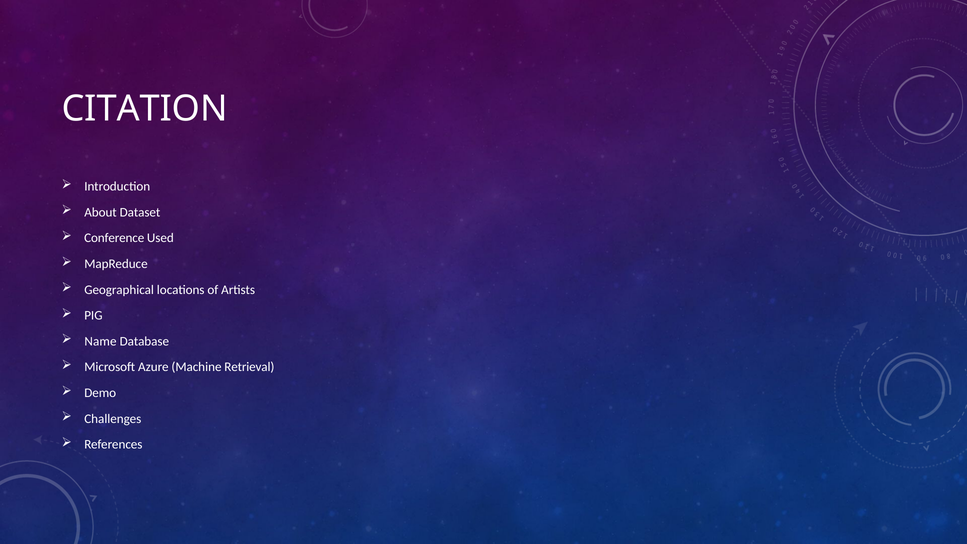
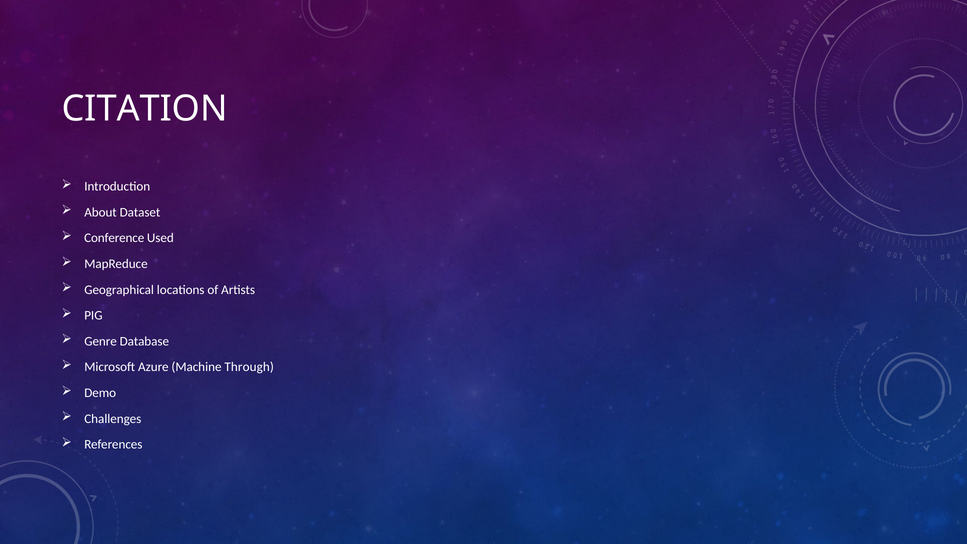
Name: Name -> Genre (101, 341)
Retrieval: Retrieval -> Through (249, 367)
